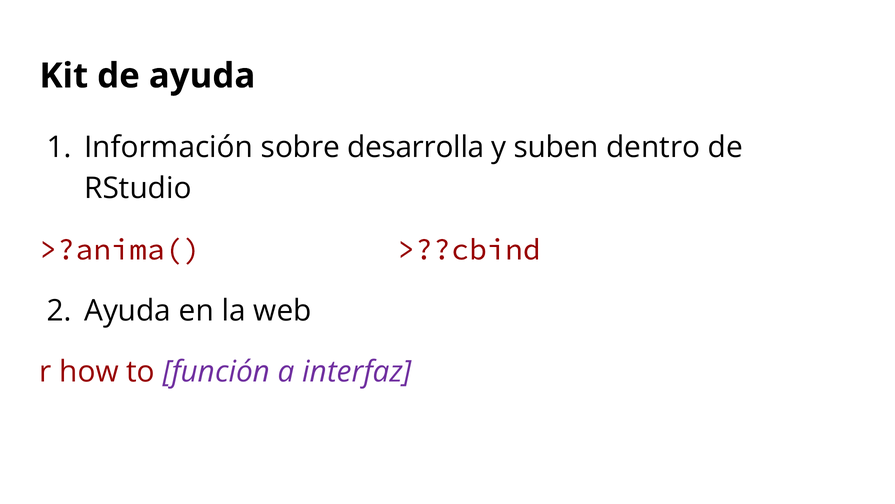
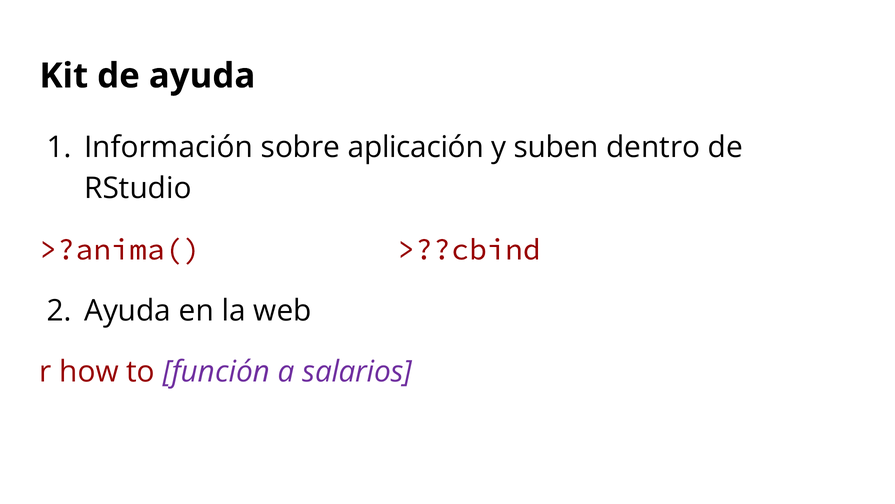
desarrolla: desarrolla -> aplicación (416, 147)
interfaz: interfaz -> salarios (357, 371)
